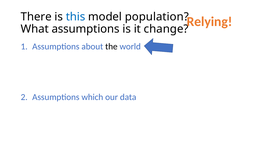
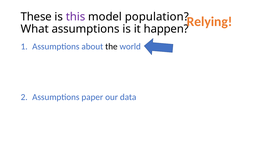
There: There -> These (36, 17)
this colour: blue -> purple (76, 17)
change: change -> happen (166, 29)
which: which -> paper (92, 97)
